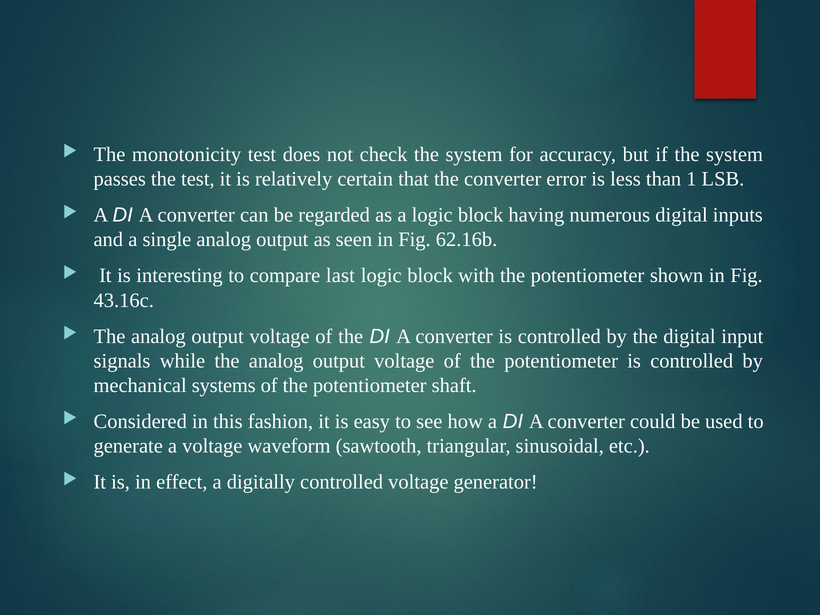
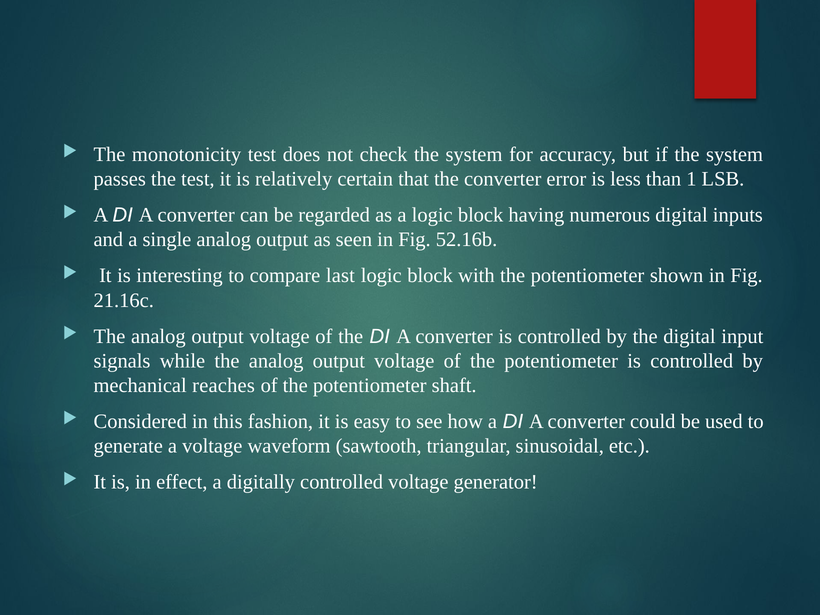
62.16b: 62.16b -> 52.16b (467, 240)
43.16c: 43.16c -> 21.16c (124, 300)
systems: systems -> reaches (224, 385)
